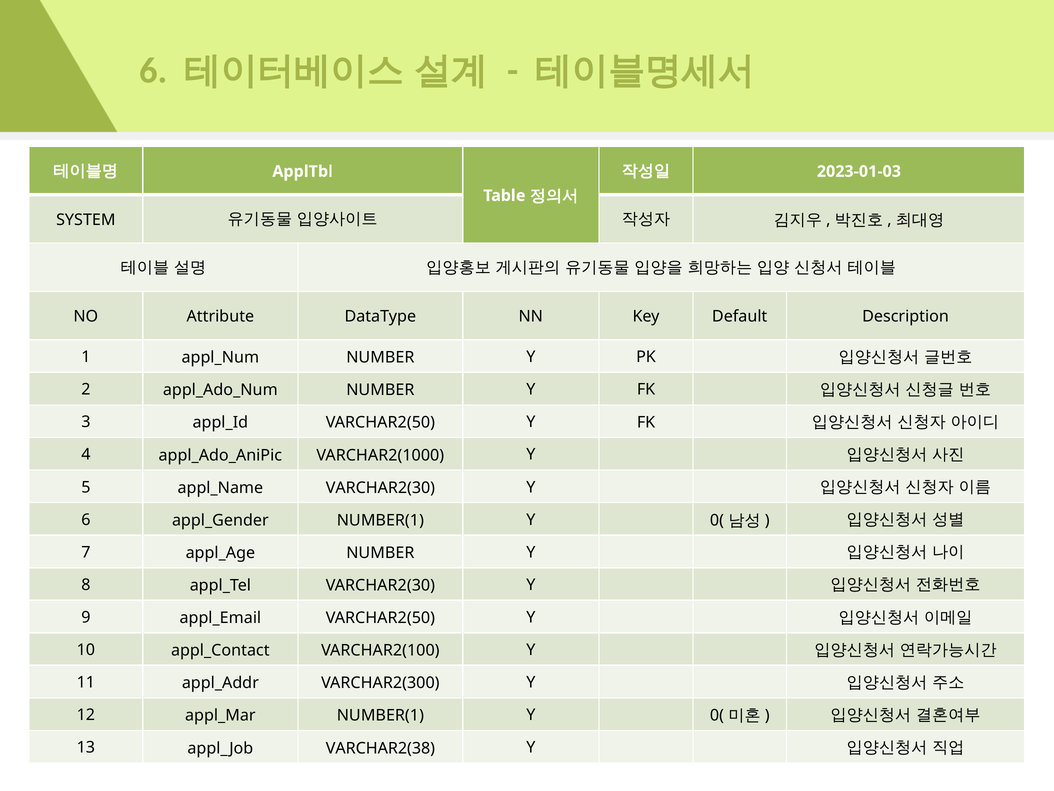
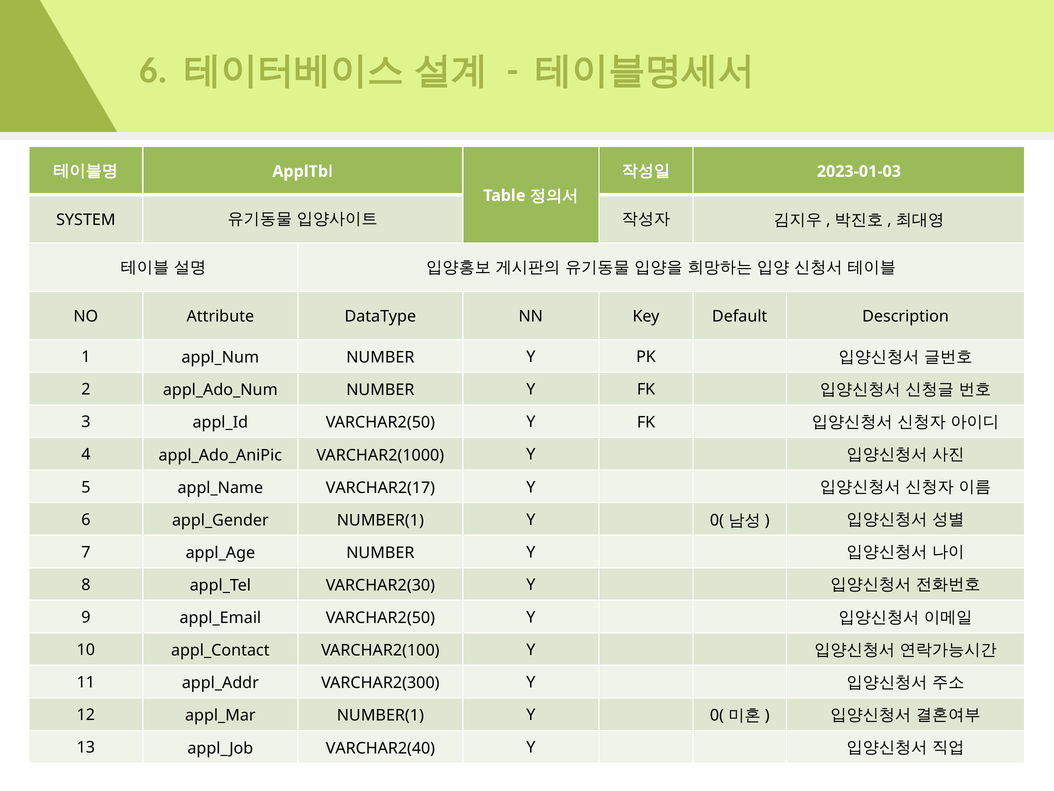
VARCHAR2(30: VARCHAR2(30 -> VARCHAR2(17 (380, 487)
VARCHAR2(38: VARCHAR2(38 -> VARCHAR2(40 (380, 748)
